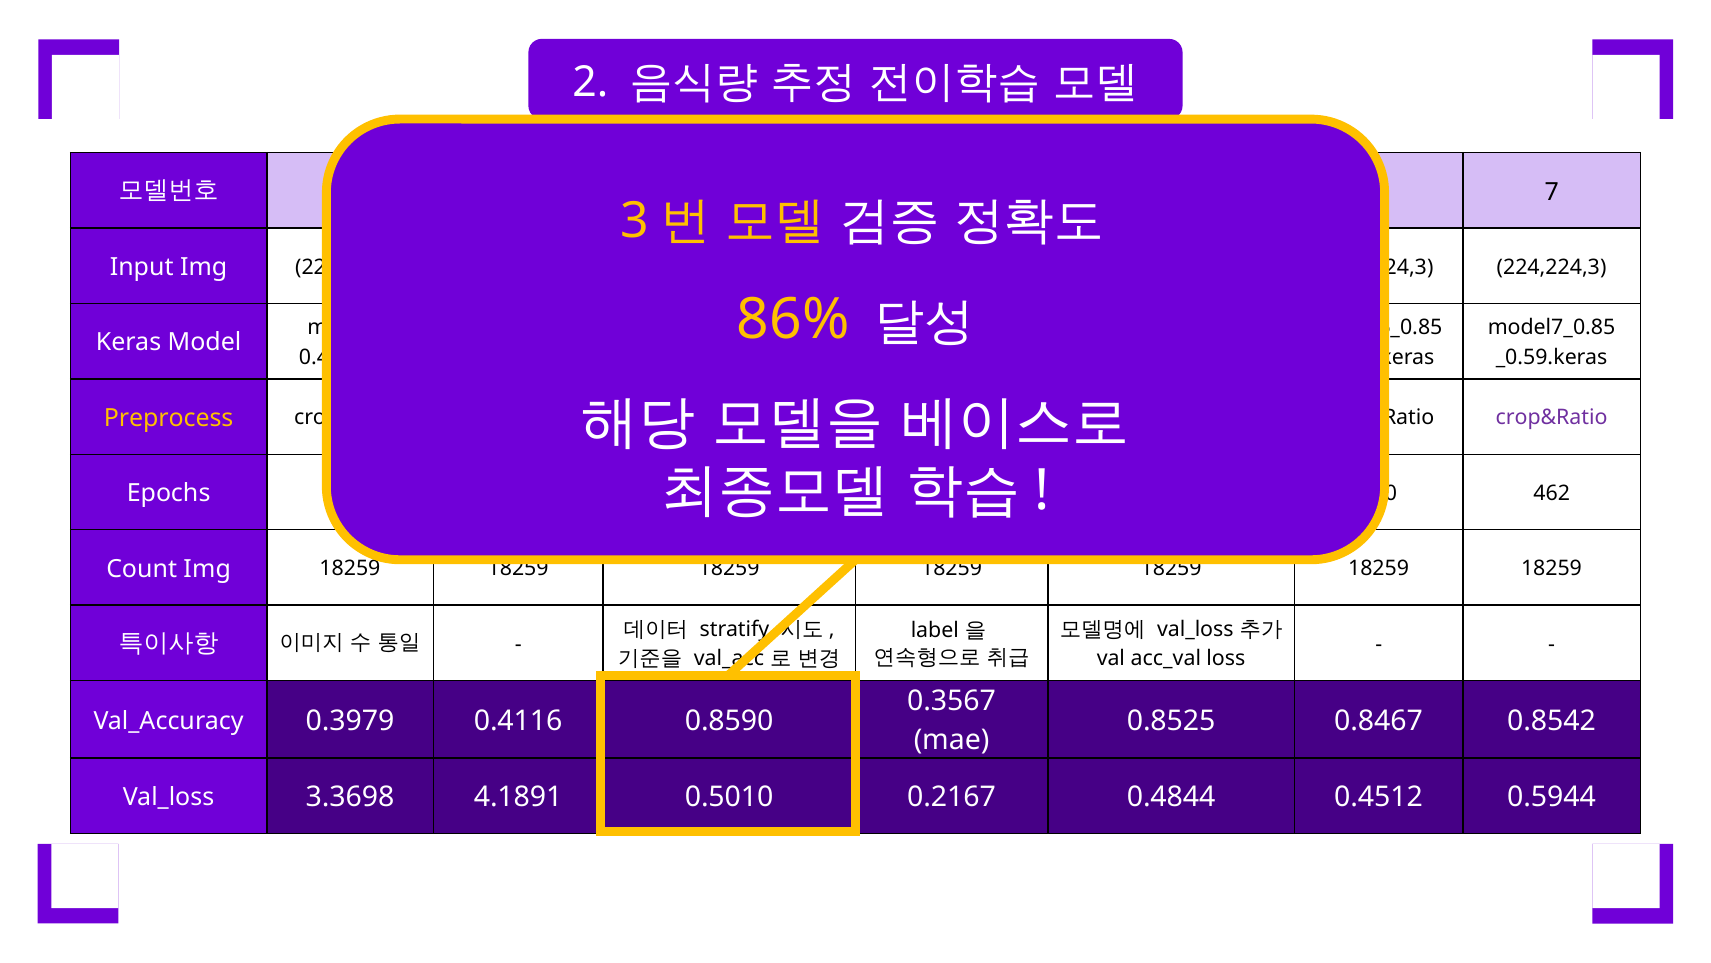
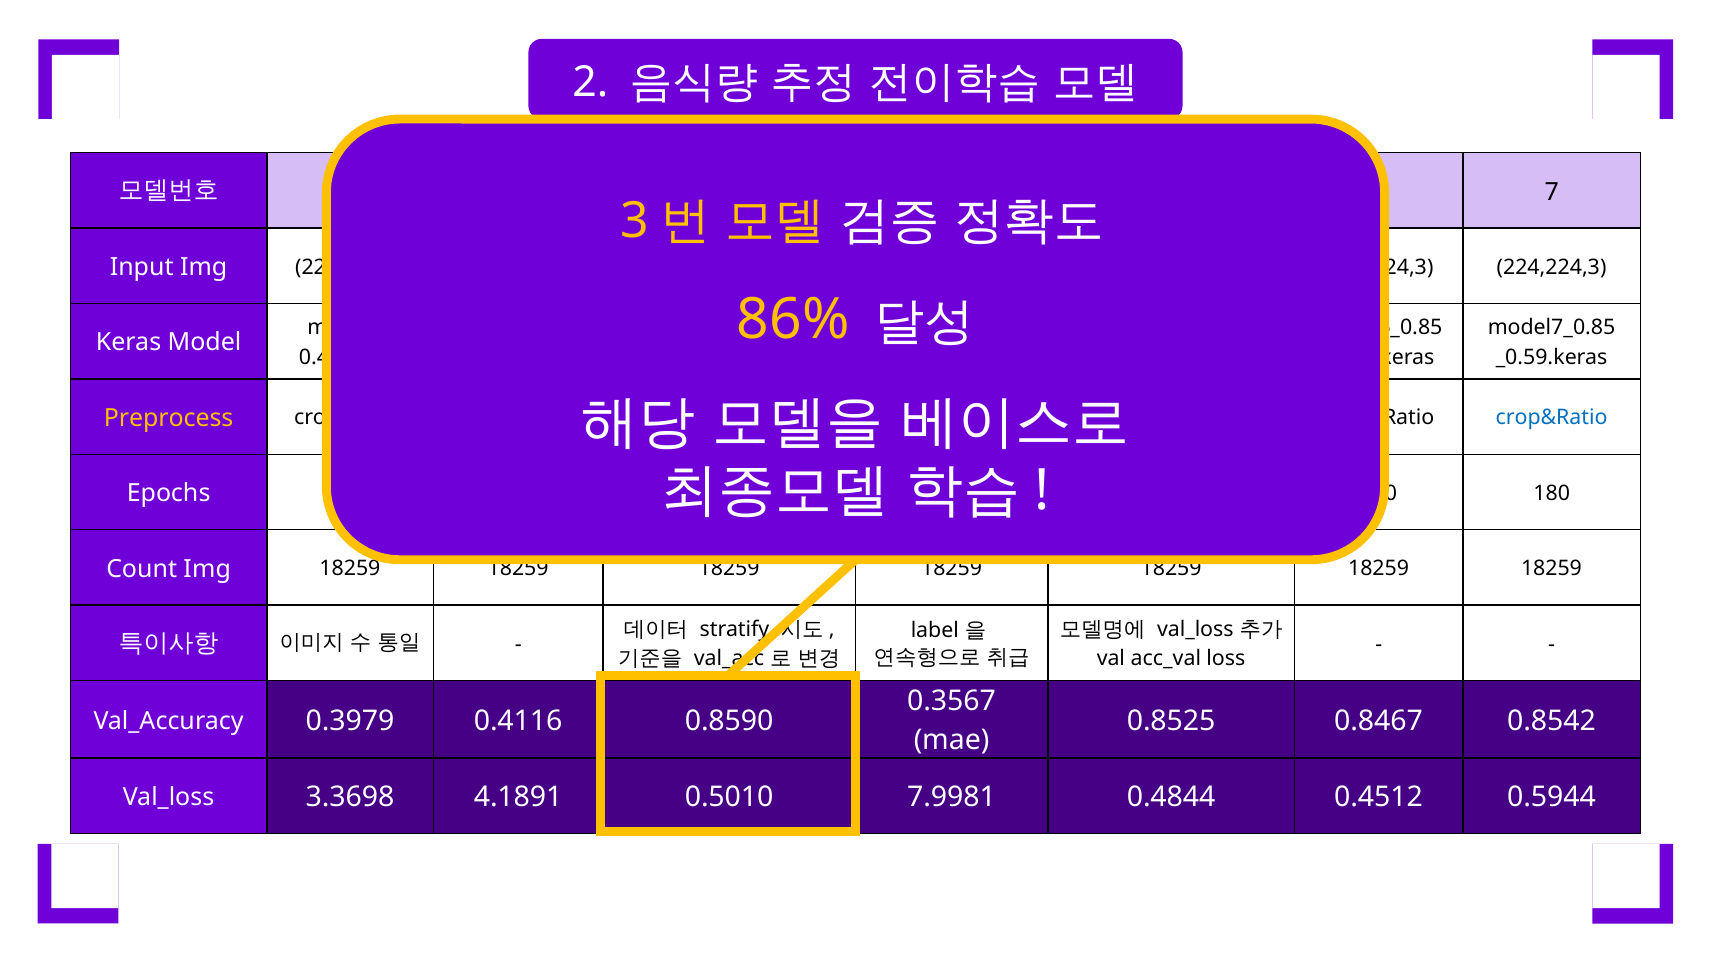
crop&Ratio colour: purple -> blue (1552, 418)
462: 462 -> 180 (1552, 493)
0.2167: 0.2167 -> 7.9981 (952, 797)
